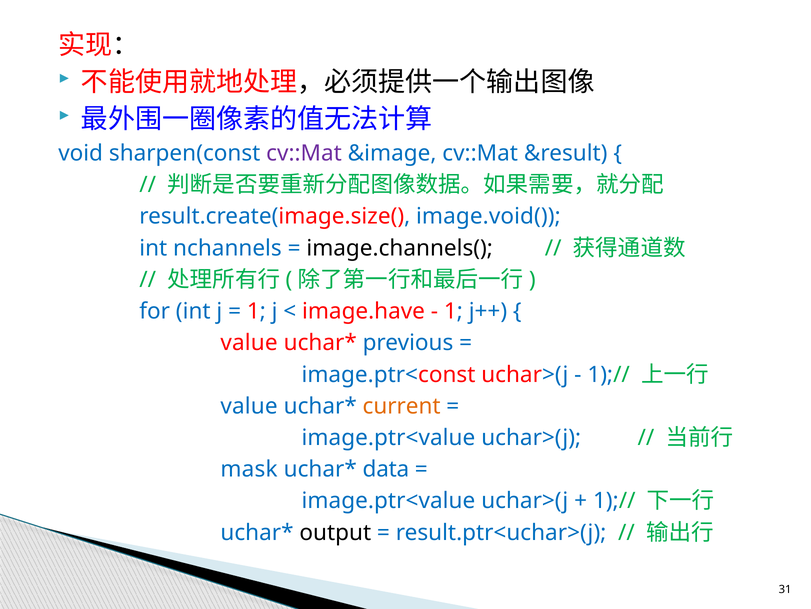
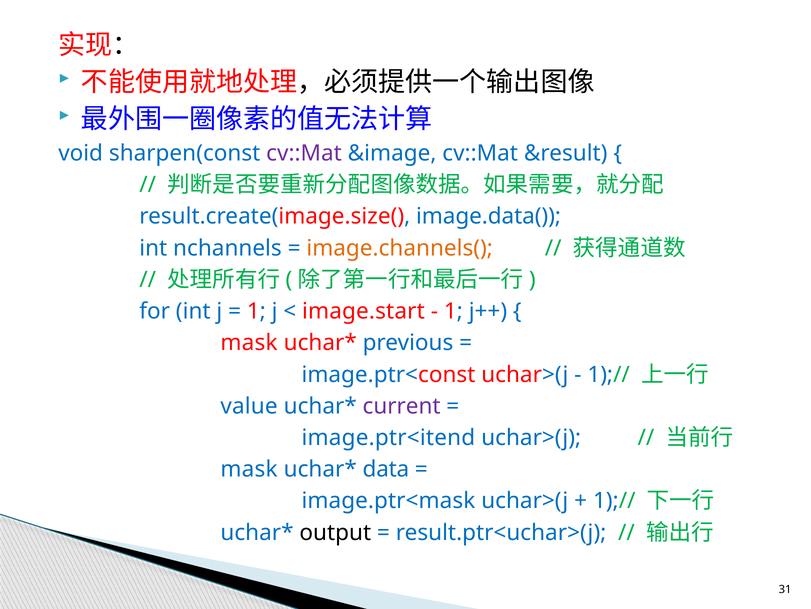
image.void(: image.void( -> image.data( (488, 216)
image.channels( colour: black -> orange (400, 248)
image.have: image.have -> image.start (363, 311)
value: value -> mask (249, 343)
current colour: orange -> purple (402, 406)
image.ptr<value: image.ptr<value -> image.ptr<itend (388, 437)
image.ptr<value: image.ptr<value -> image.ptr<mask (388, 500)
